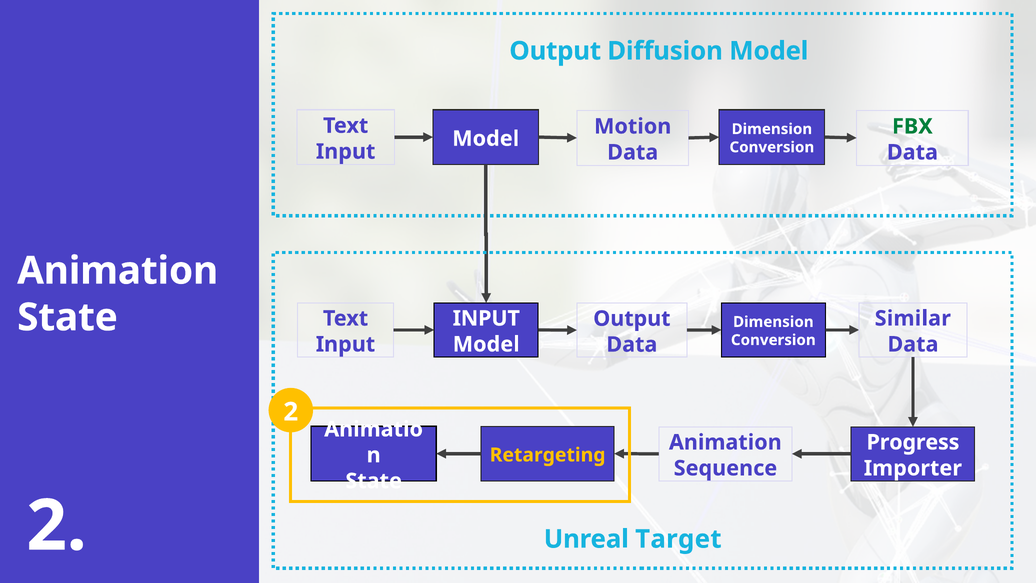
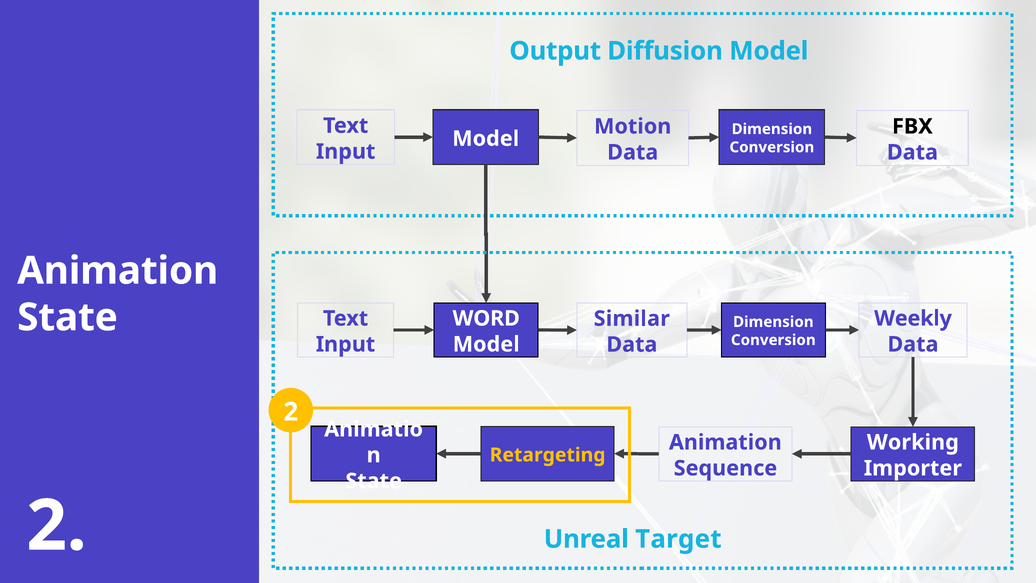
FBX colour: green -> black (912, 126)
INPUT: INPUT -> WORD (486, 318)
Similar: Similar -> Weekly (913, 318)
Output: Output -> Similar (632, 319)
Progress: Progress -> Working (913, 442)
